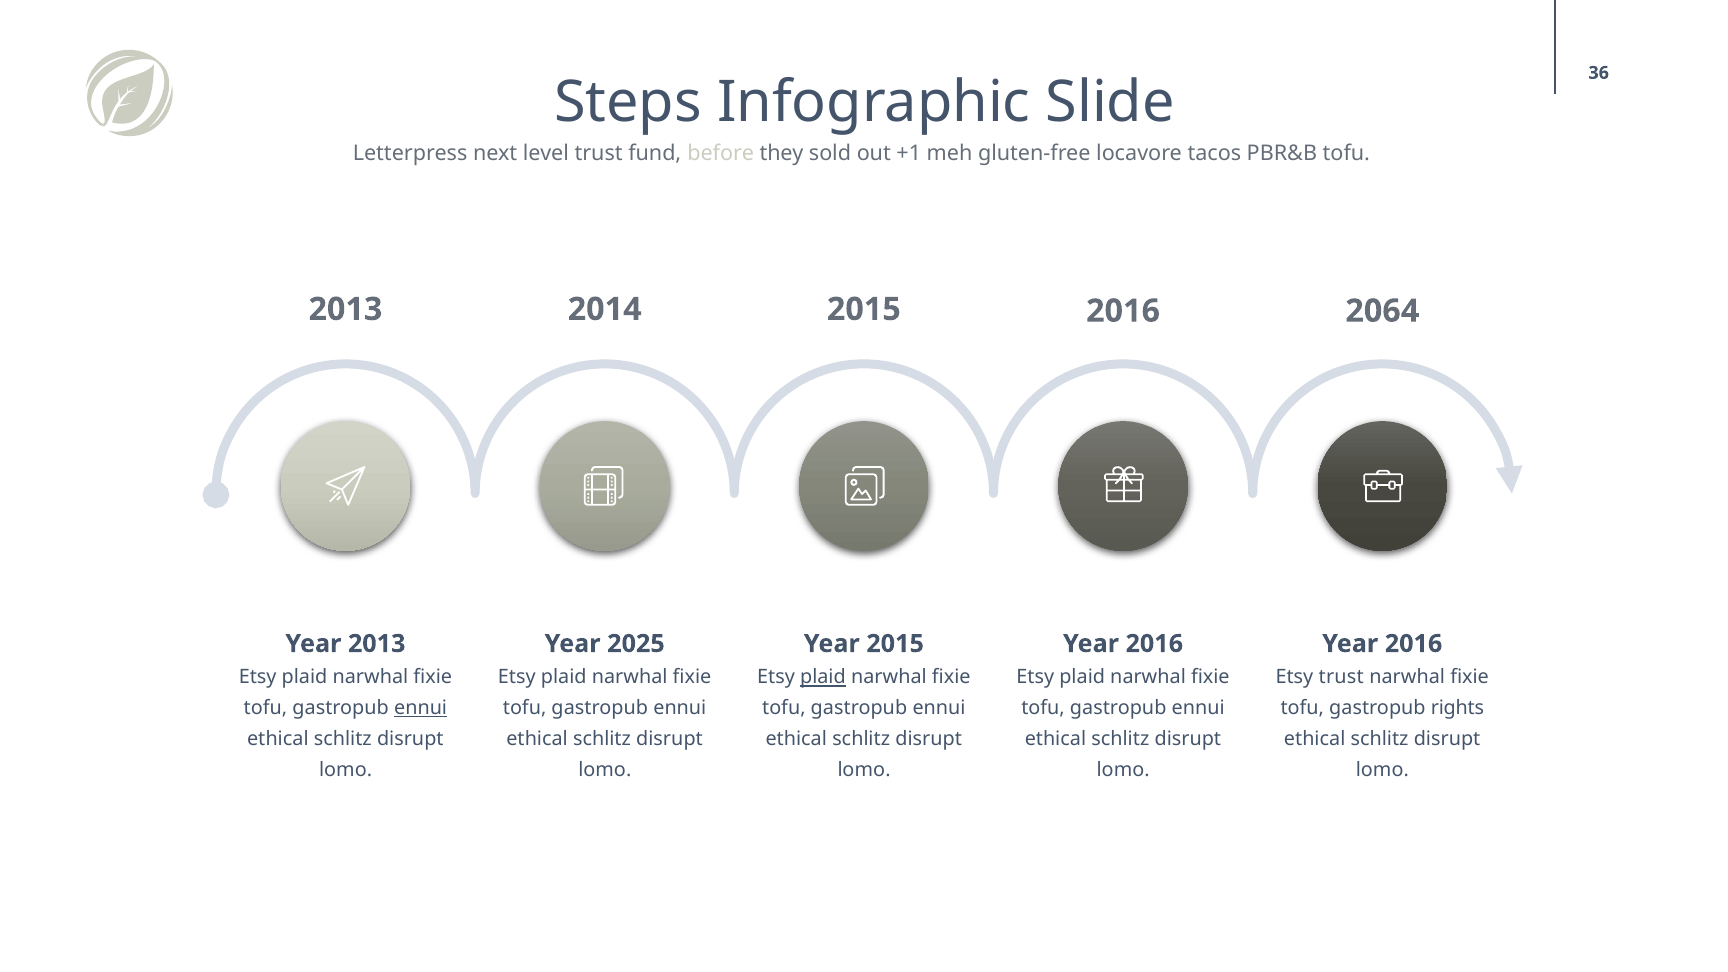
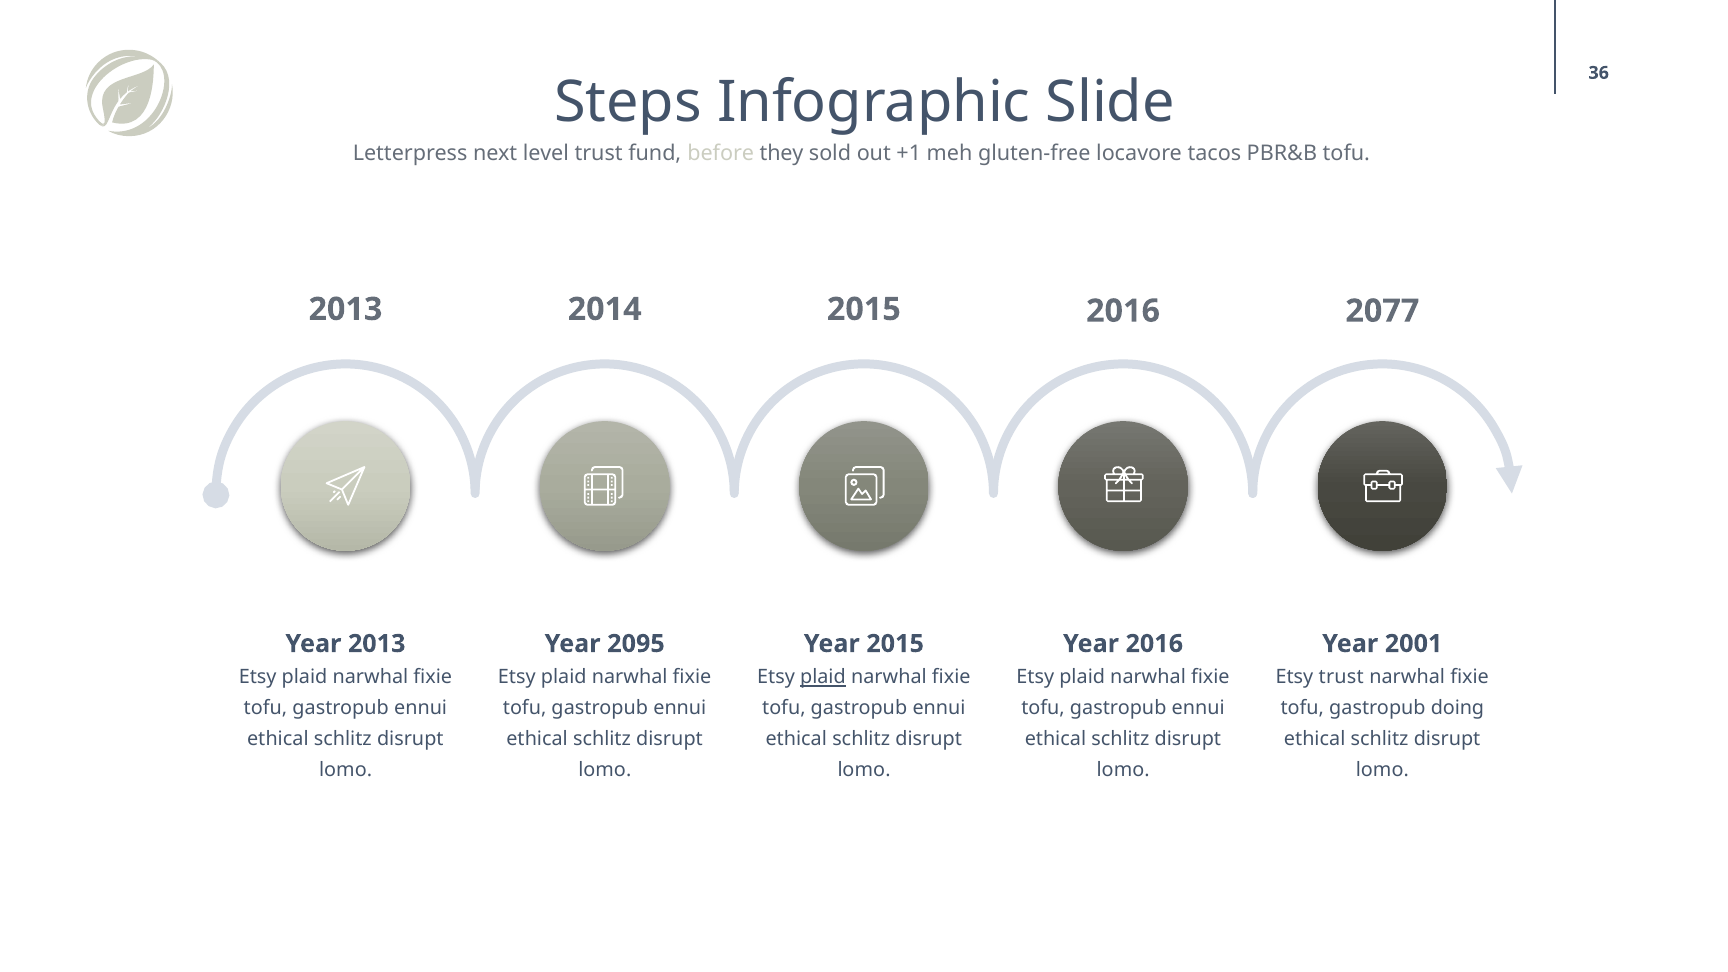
2064: 2064 -> 2077 (1382, 311)
2025: 2025 -> 2095 (636, 644)
2016: 2016 -> 2001 (1414, 644)
ennui underline: present -> none (421, 708)
rights: rights -> doing (1457, 708)
